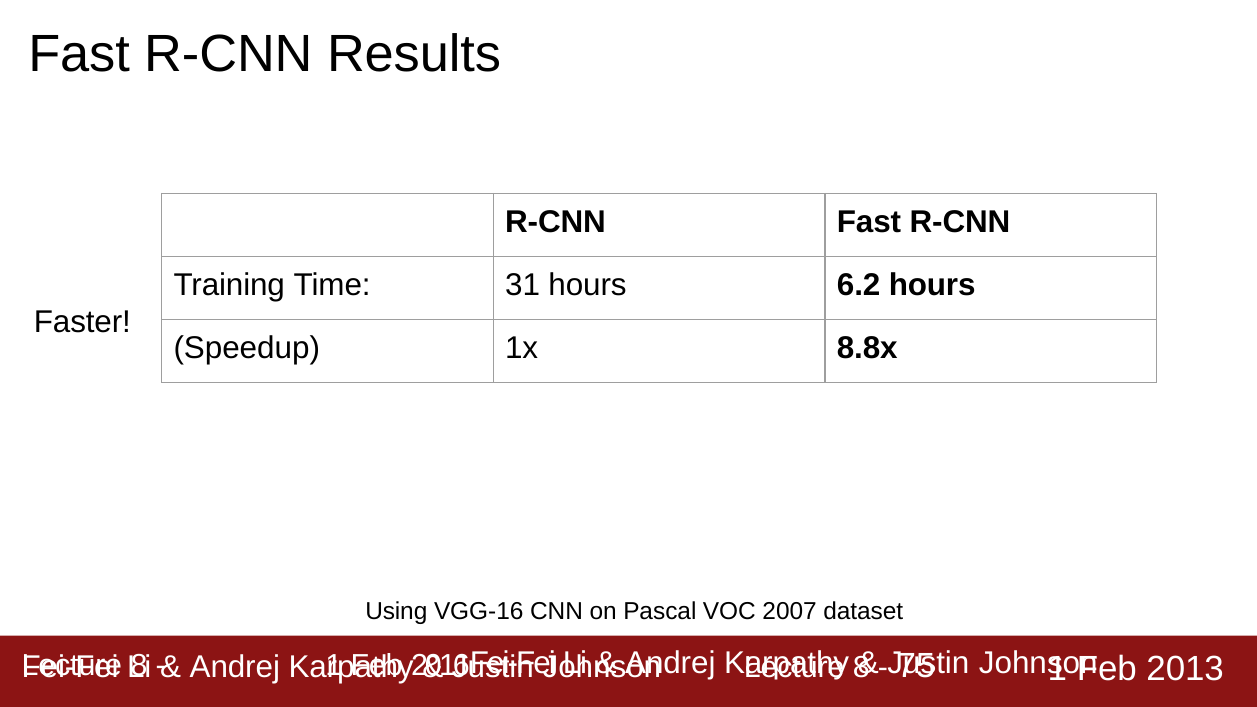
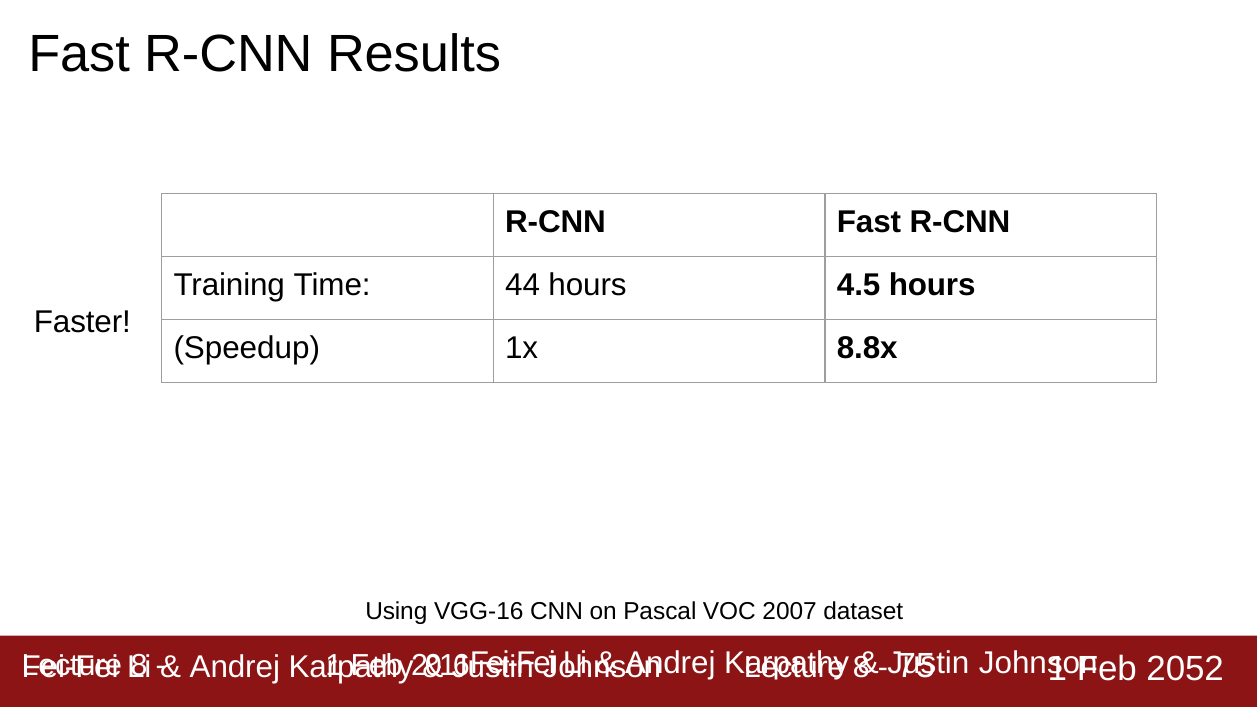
31: 31 -> 44 (523, 285)
6.2: 6.2 -> 4.5 (859, 285)
2013: 2013 -> 2052 (1185, 669)
